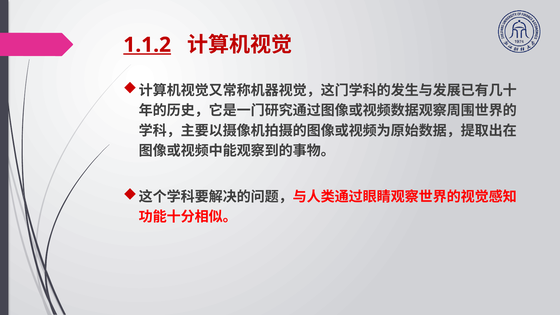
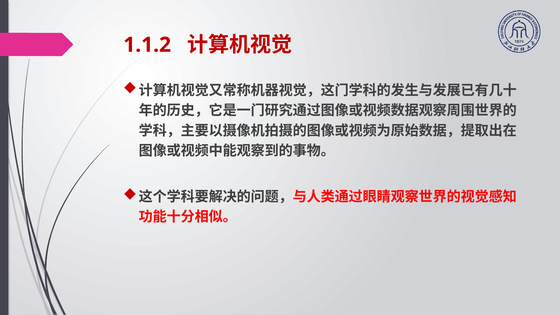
1.1.2 underline: present -> none (147, 45)
